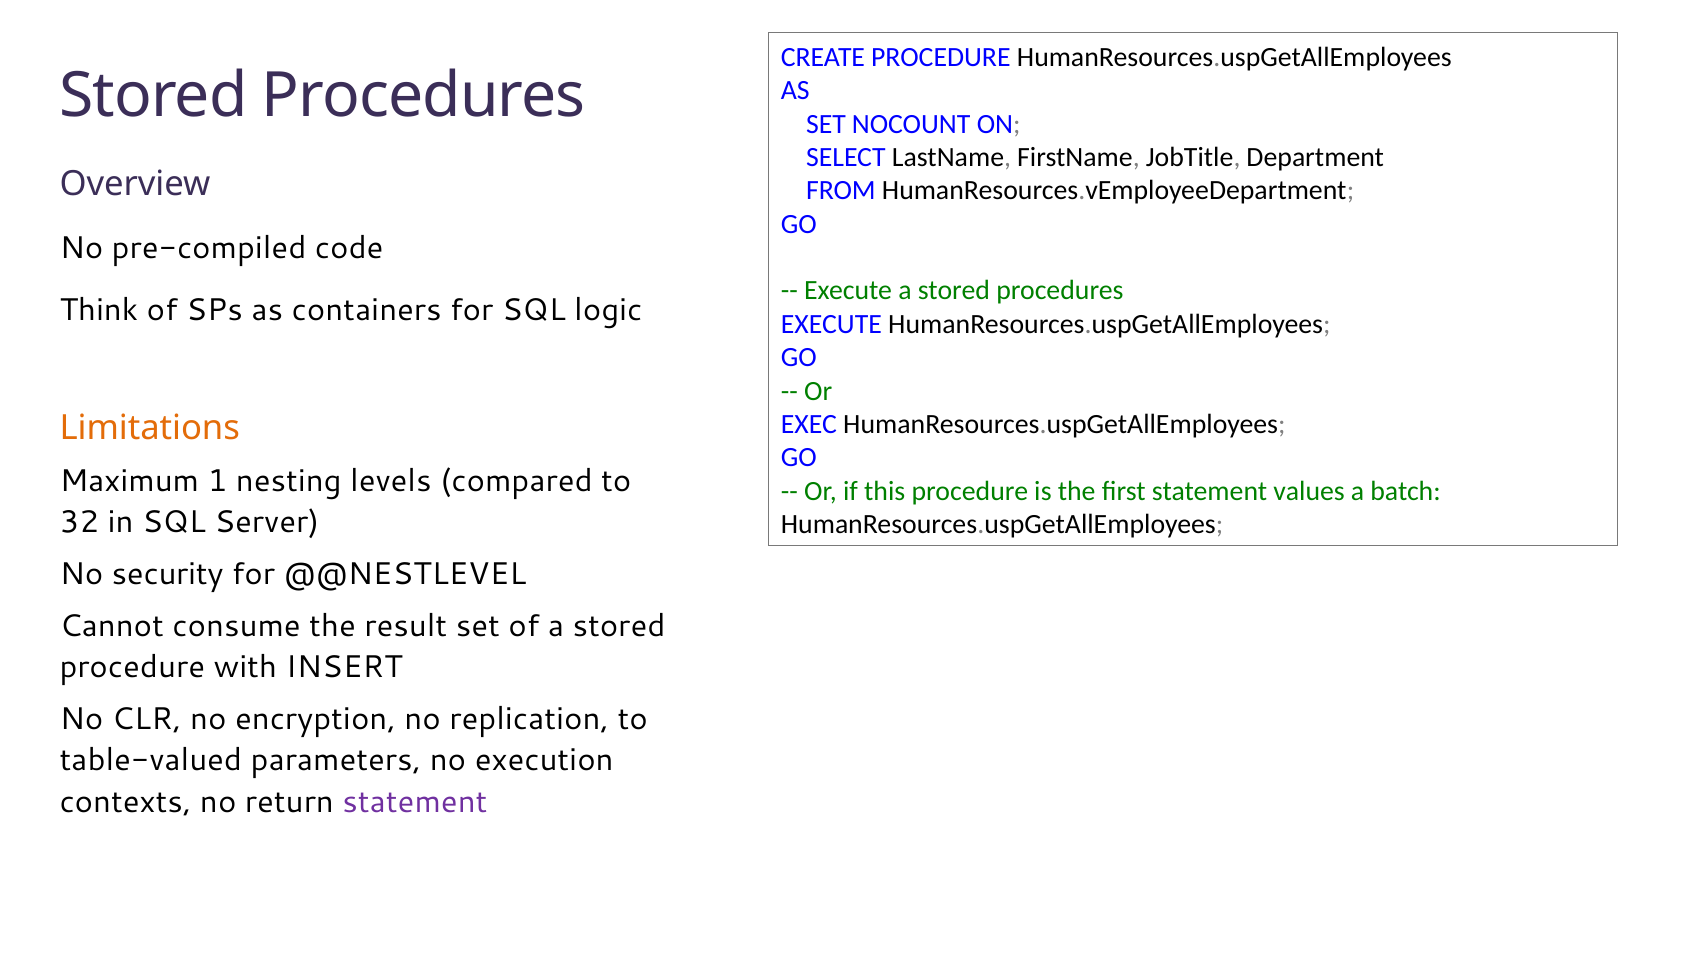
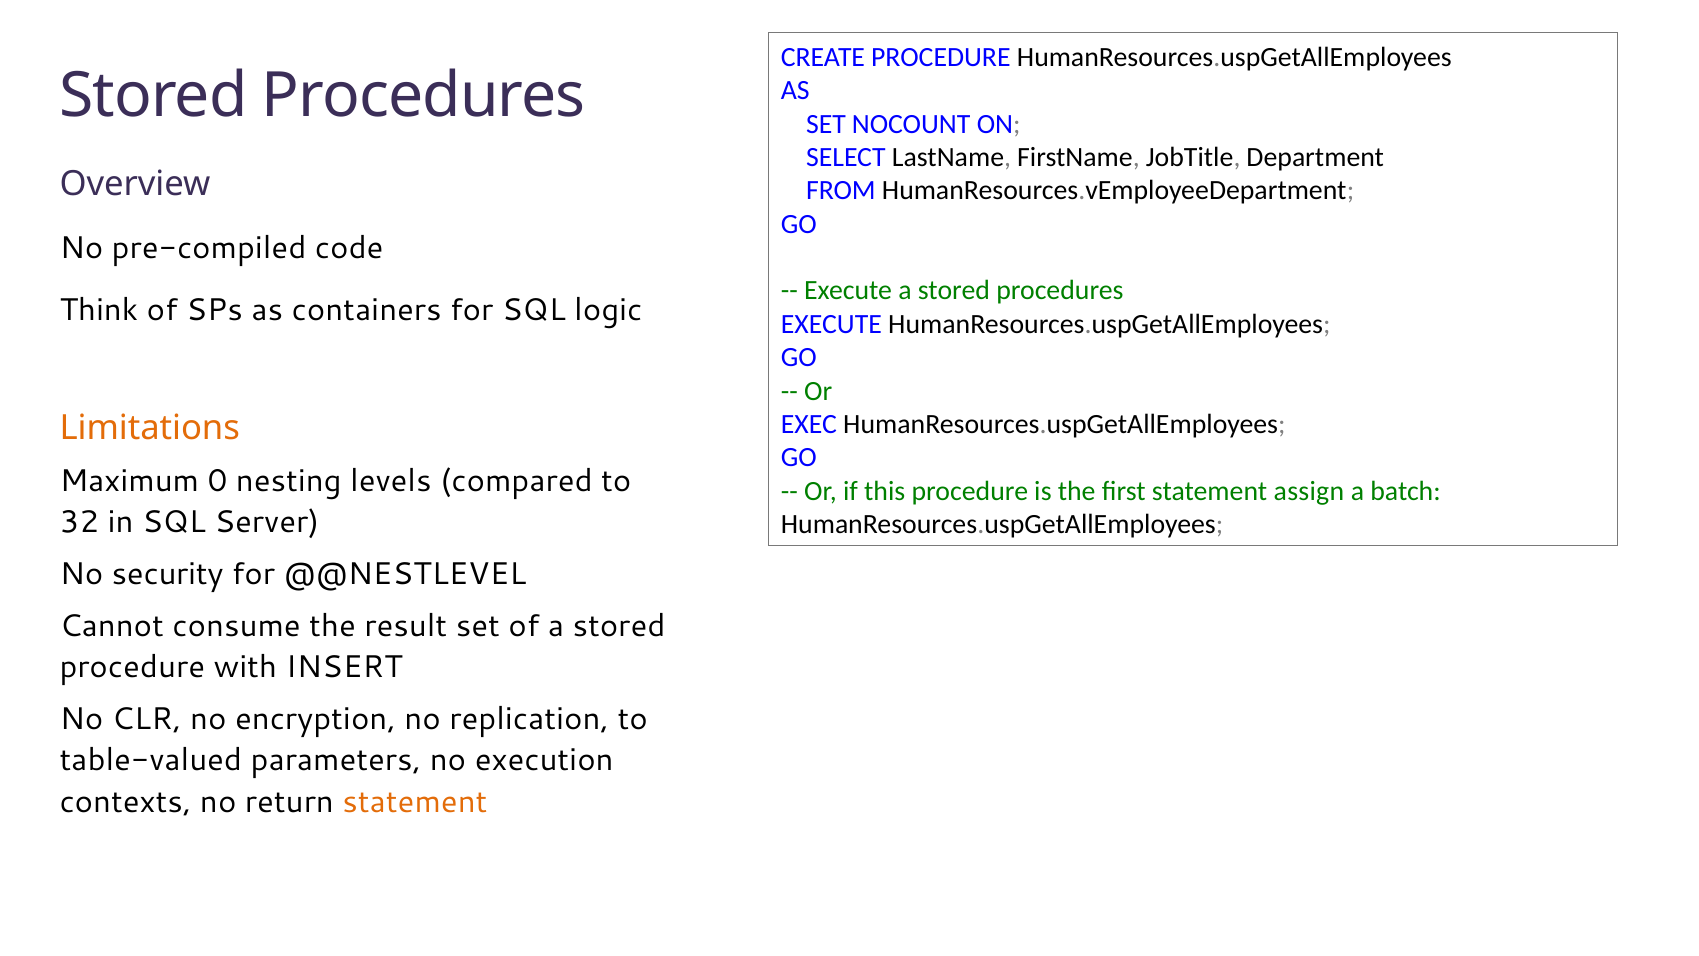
1: 1 -> 0 (218, 481)
values: values -> assign (1309, 491)
statement colour: purple -> orange (415, 802)
